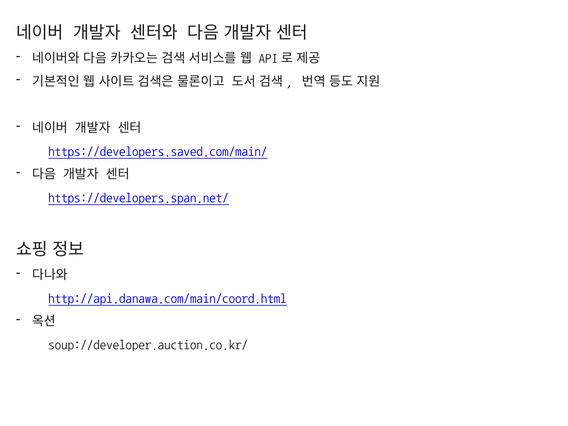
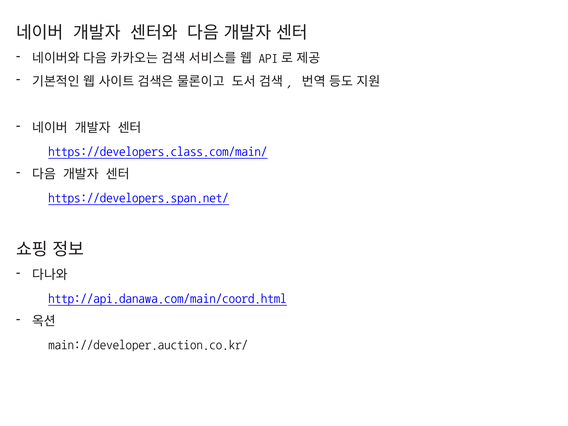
https://developers.saved.com/main/: https://developers.saved.com/main/ -> https://developers.class.com/main/ (158, 151)
soup://developer.auction.co.kr/: soup://developer.auction.co.kr/ -> main://developer.auction.co.kr/ (148, 345)
